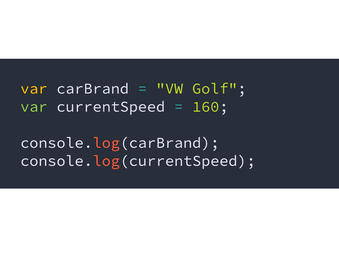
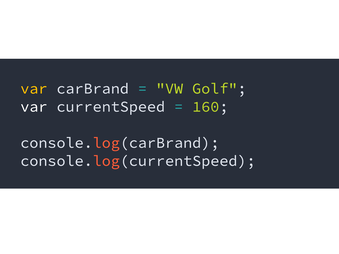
var colour: light green -> white (34, 107)
